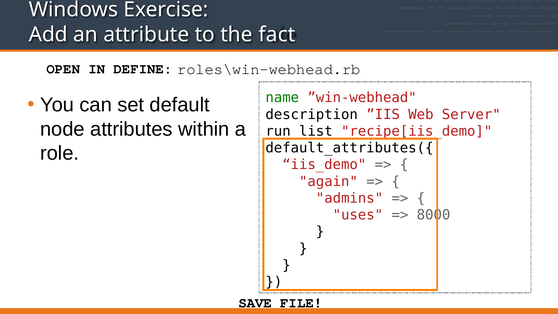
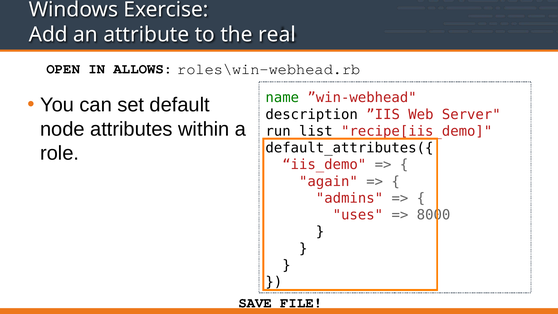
fact: fact -> real (277, 35)
DEFINE: DEFINE -> ALLOWS (143, 69)
